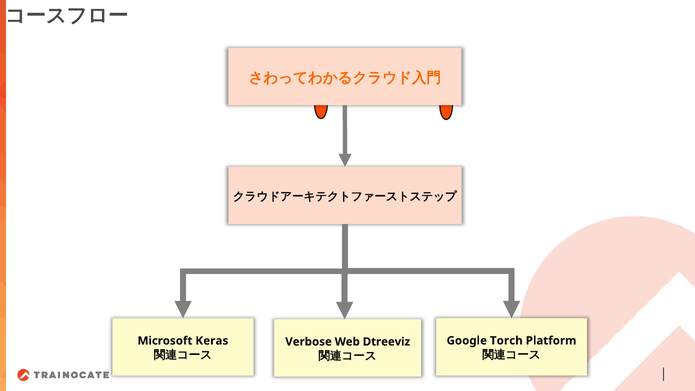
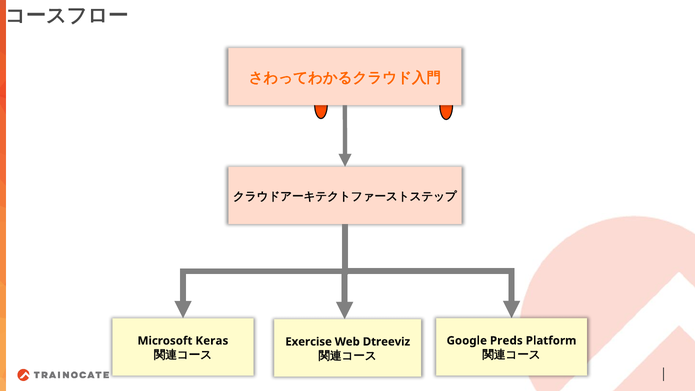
Torch: Torch -> Preds (506, 341)
Verbose: Verbose -> Exercise (309, 342)
